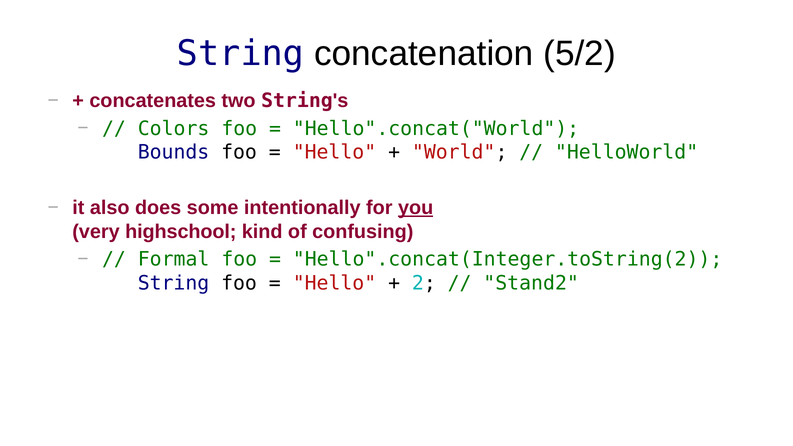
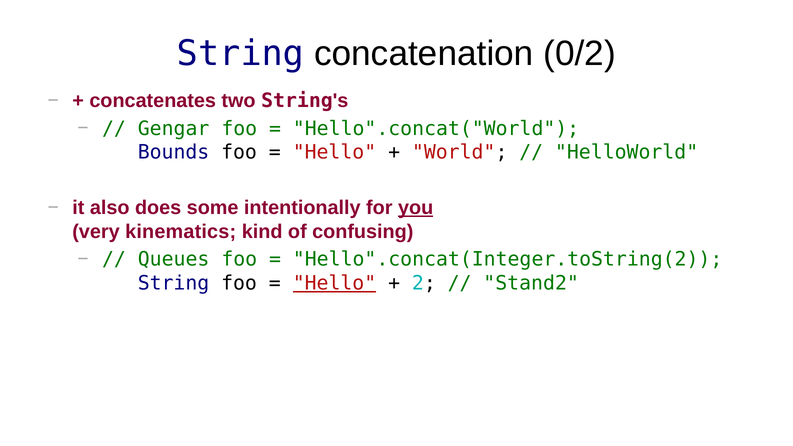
5/2: 5/2 -> 0/2 (580, 53)
Colors: Colors -> Gengar (174, 129)
highschool: highschool -> kinematics (181, 232)
Formal: Formal -> Queues (174, 259)
Hello underline: none -> present (334, 283)
